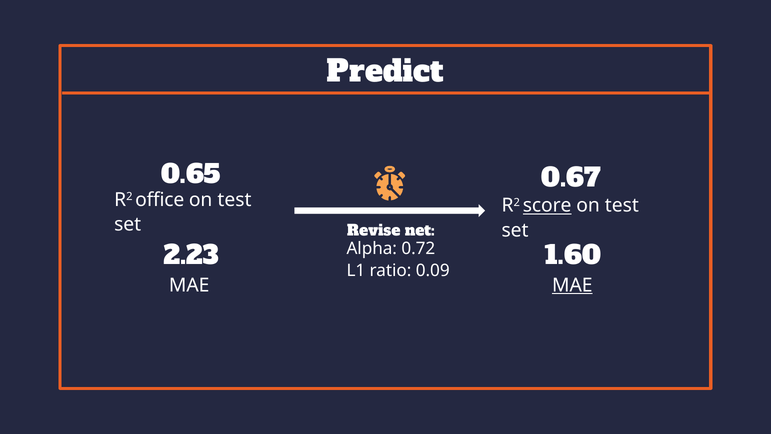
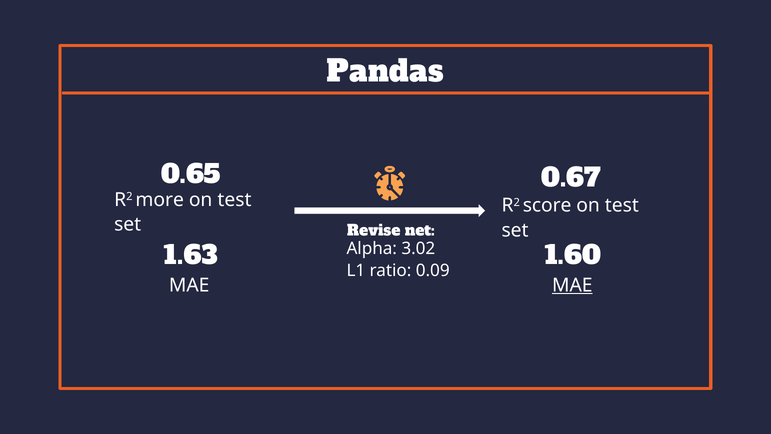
Predict: Predict -> Pandas (385, 72)
office: office -> more (160, 200)
score underline: present -> none (547, 205)
0.72: 0.72 -> 3.02 (418, 248)
2.23: 2.23 -> 1.63 (191, 256)
